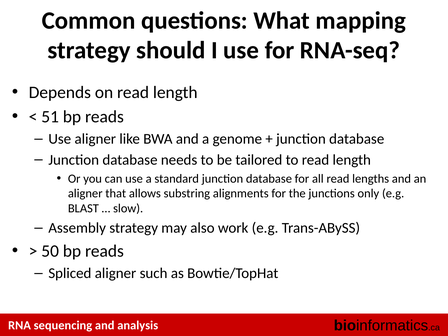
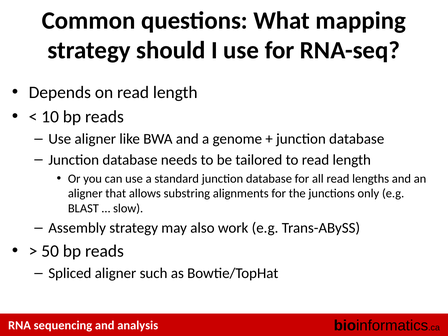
51: 51 -> 10 (50, 117)
